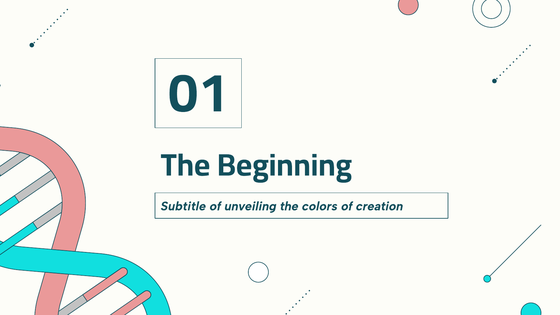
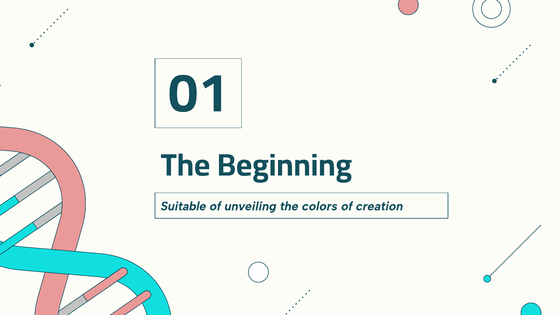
Subtitle: Subtitle -> Suitable (183, 206)
